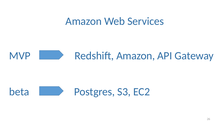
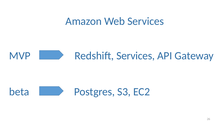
Redshift Amazon: Amazon -> Services (136, 55)
